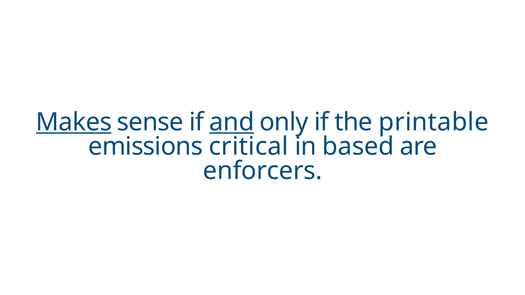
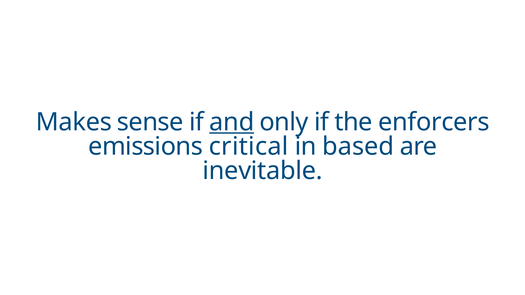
Makes underline: present -> none (74, 122)
printable: printable -> enforcers (434, 122)
enforcers: enforcers -> inevitable (263, 171)
